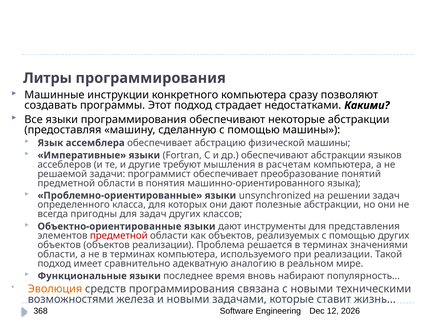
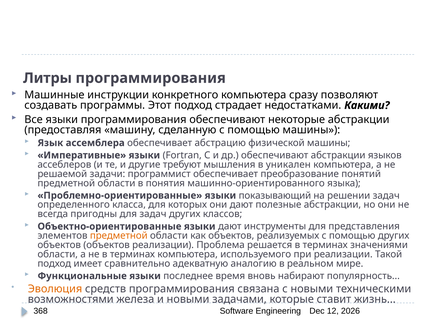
расчетам: расчетам -> уникален (288, 165)
unsynchronized: unsynchronized -> показывающий (275, 195)
предметной colour: red -> orange (119, 236)
